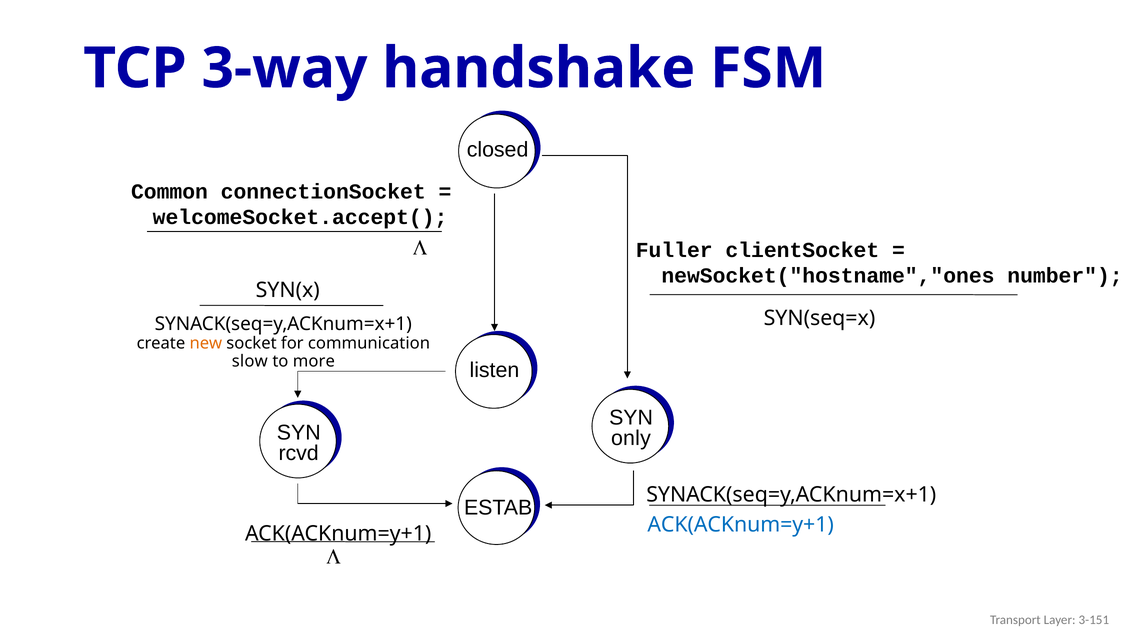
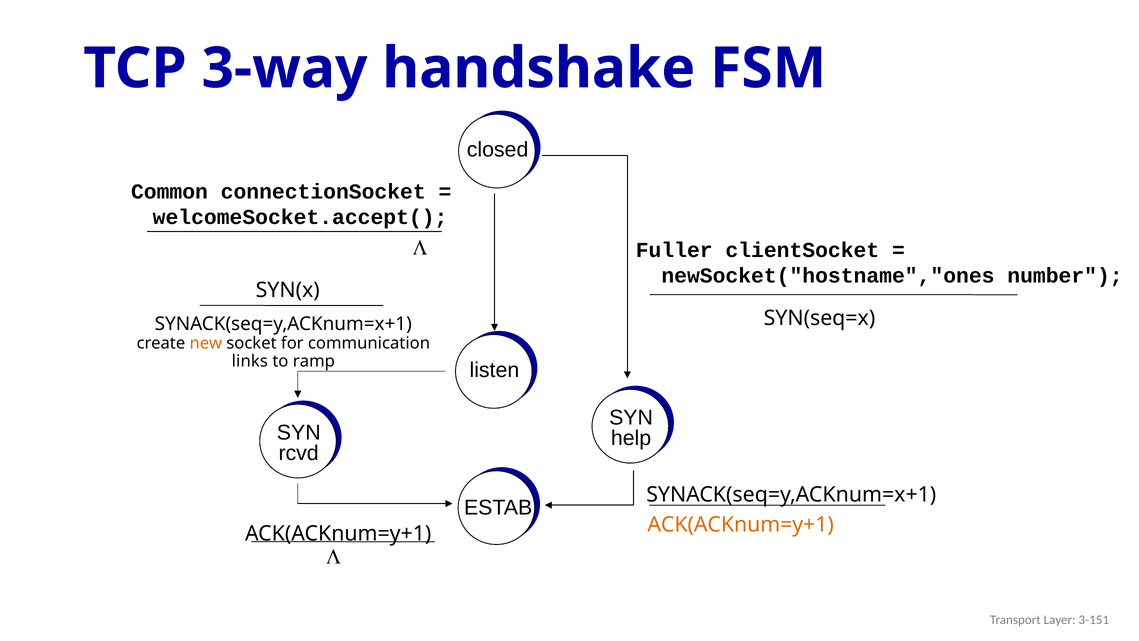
slow: slow -> links (250, 361)
more: more -> ramp (314, 361)
only: only -> help (631, 438)
ACK(ACKnum=y+1 colour: blue -> orange (741, 524)
